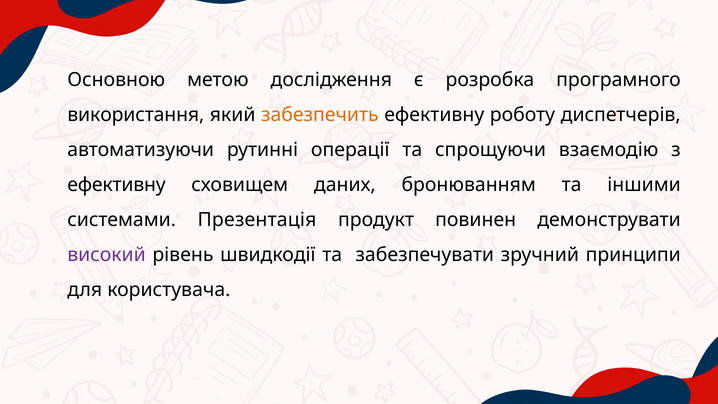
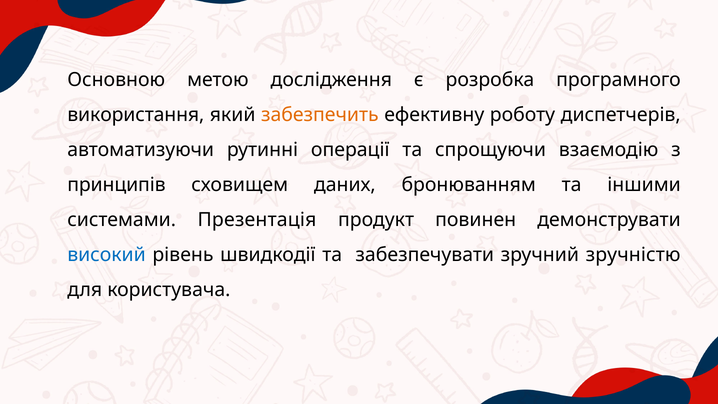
ефективну: ефективну -> принципів (116, 185)
високий colour: purple -> blue (106, 255)
принципи: принципи -> зручністю (633, 255)
